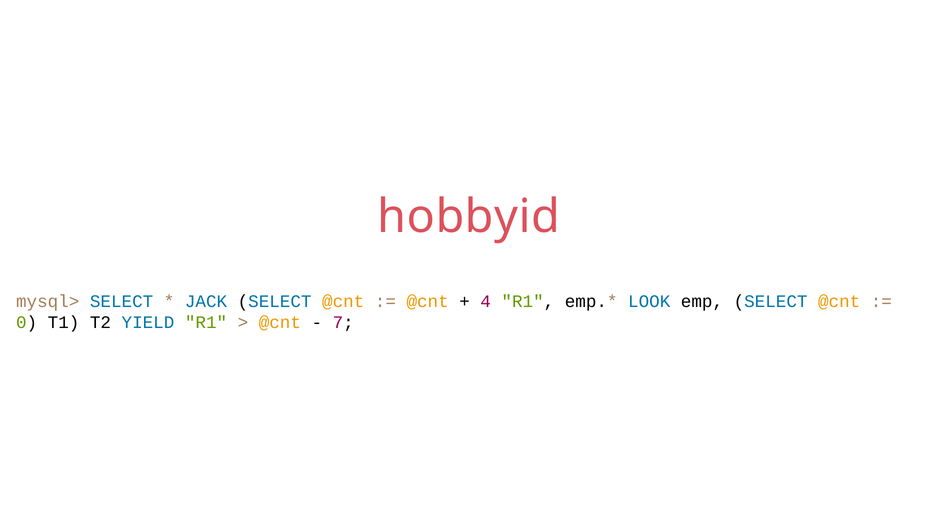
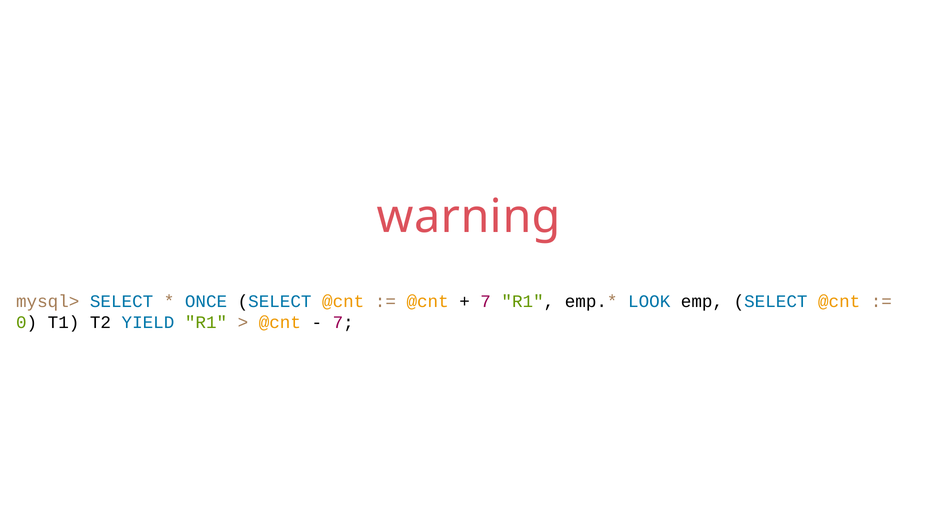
hobbyid: hobbyid -> warning (469, 217)
JACK: JACK -> ONCE (206, 301)
4: 4 -> 7 (486, 301)
